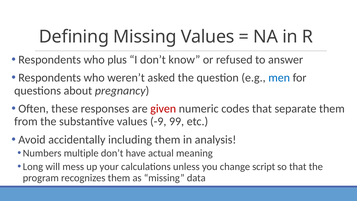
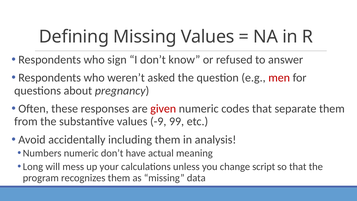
plus: plus -> sign (117, 60)
men colour: blue -> red (279, 78)
Numbers multiple: multiple -> numeric (81, 153)
